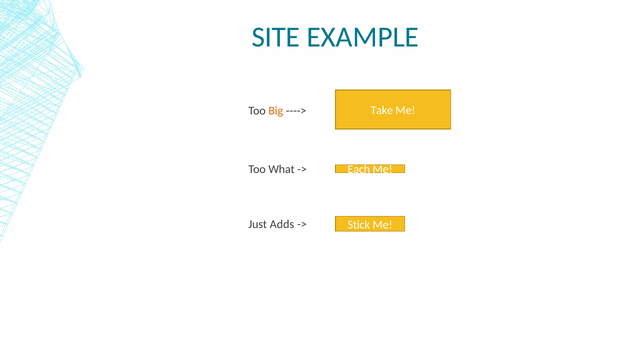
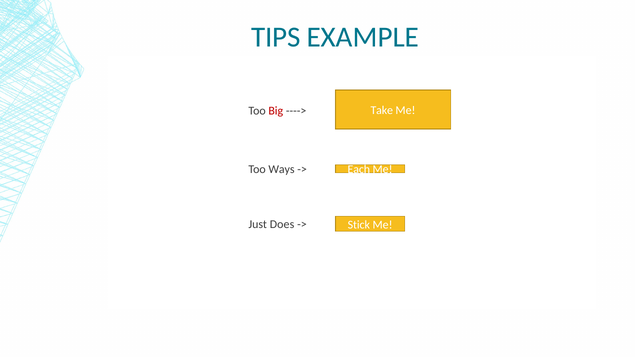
SITE: SITE -> TIPS (276, 37)
Big colour: orange -> red (276, 111)
What: What -> Ways (281, 169)
Adds: Adds -> Does (282, 224)
